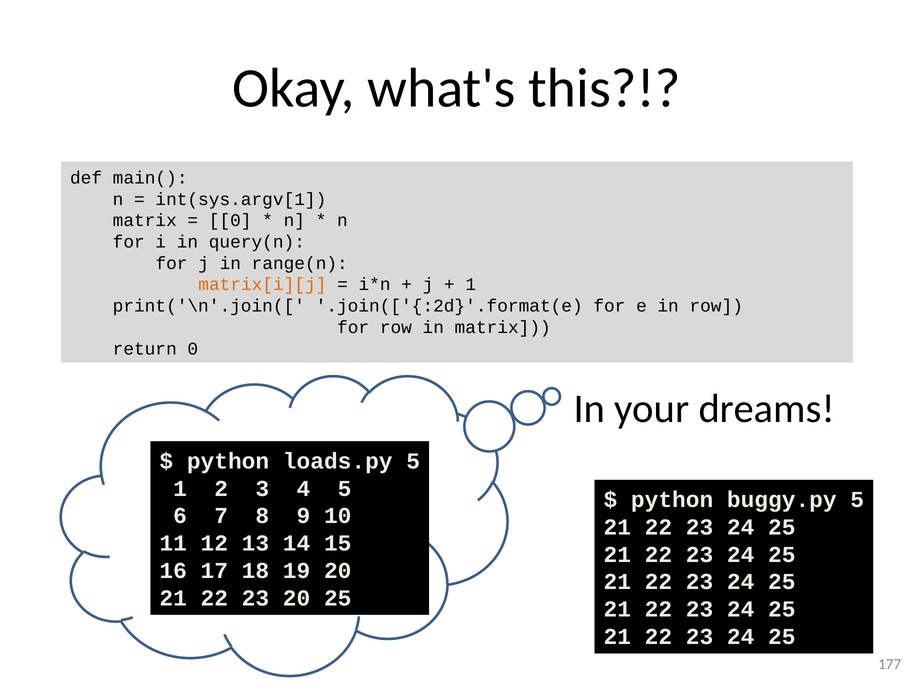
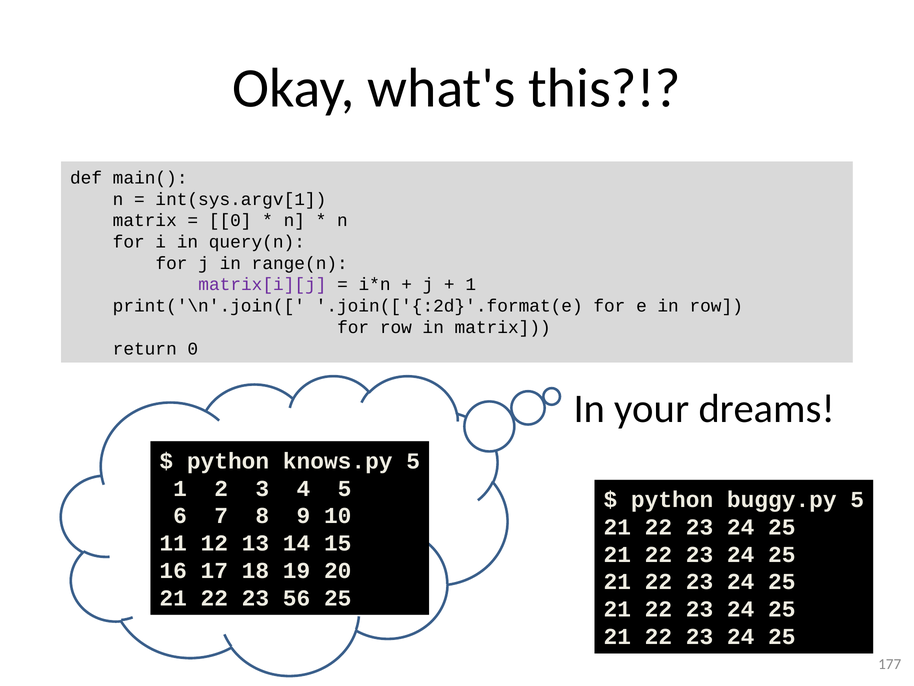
matrix[i][j colour: orange -> purple (262, 284)
loads.py: loads.py -> knows.py (338, 461)
23 20: 20 -> 56 (297, 598)
